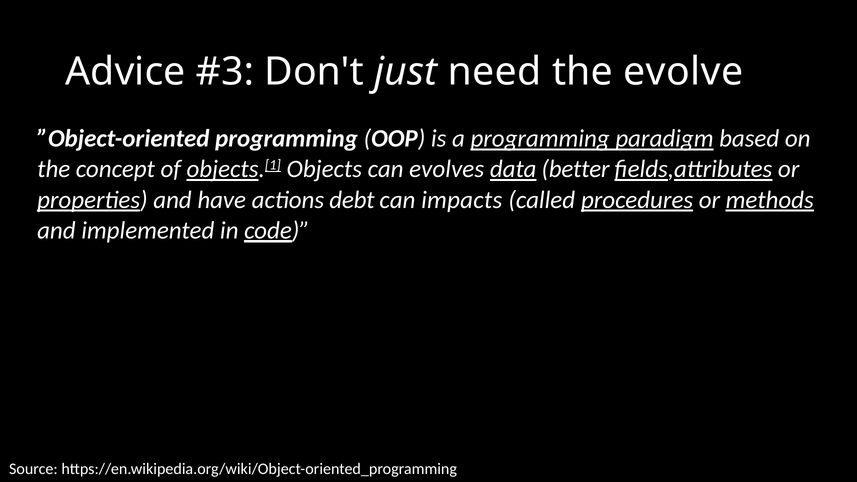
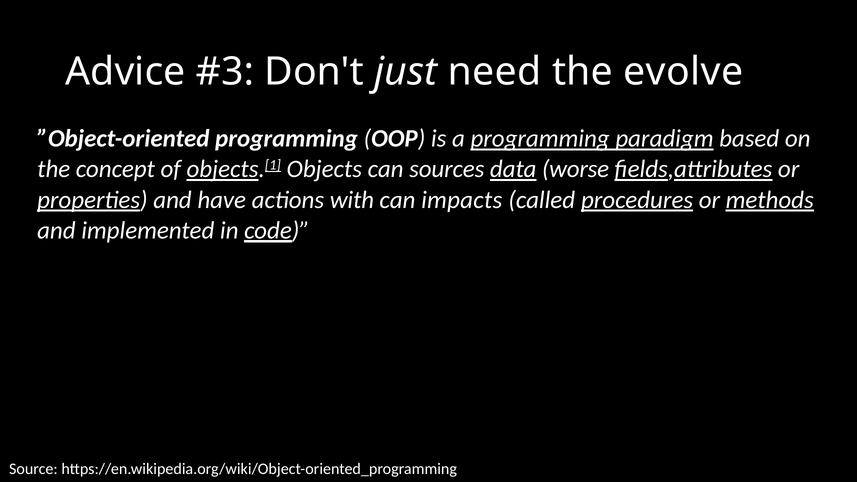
evolves: evolves -> sources (447, 169)
better: better -> worse (576, 169)
debt: debt -> with (352, 200)
